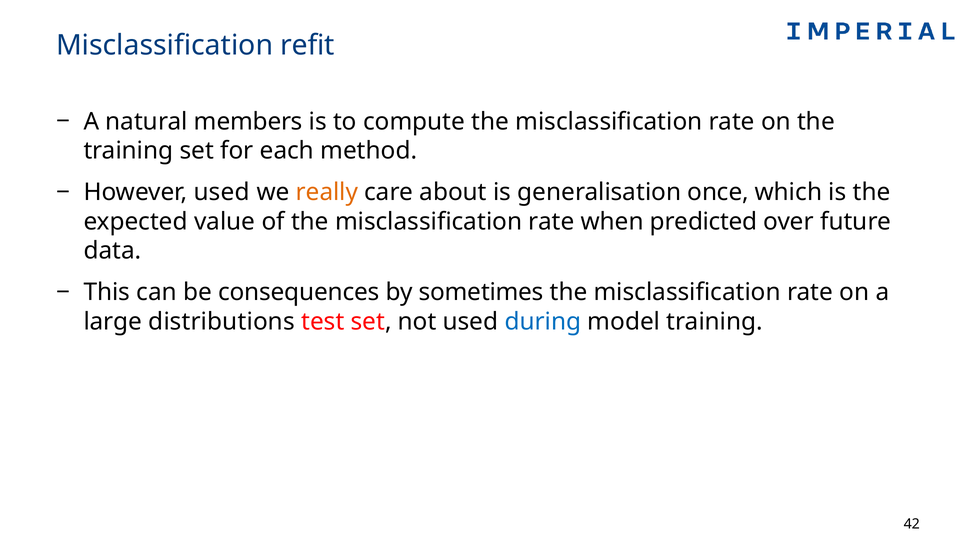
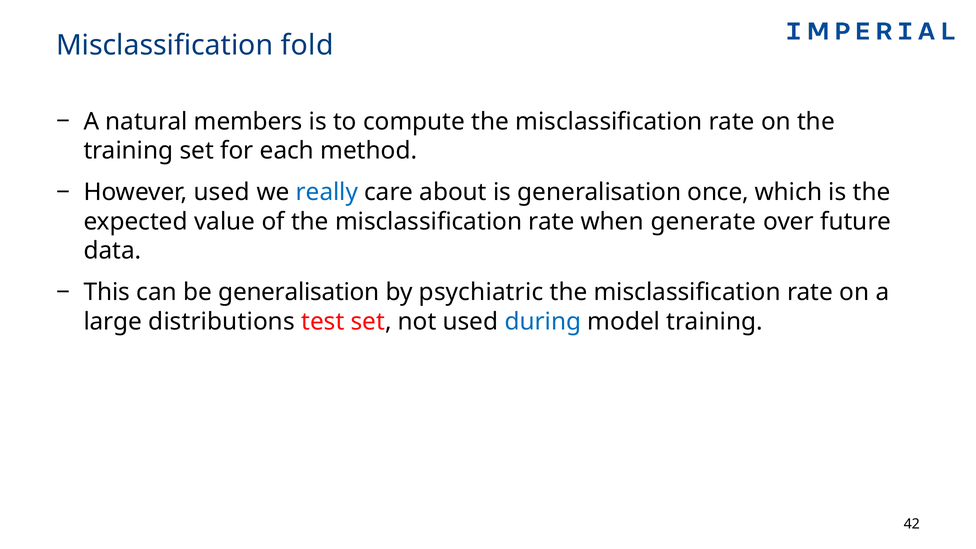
refit: refit -> fold (307, 46)
really colour: orange -> blue (327, 192)
predicted: predicted -> generate (703, 222)
be consequences: consequences -> generalisation (299, 292)
sometimes: sometimes -> psychiatric (481, 292)
